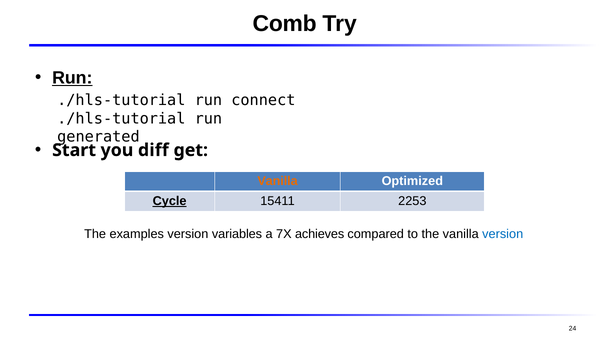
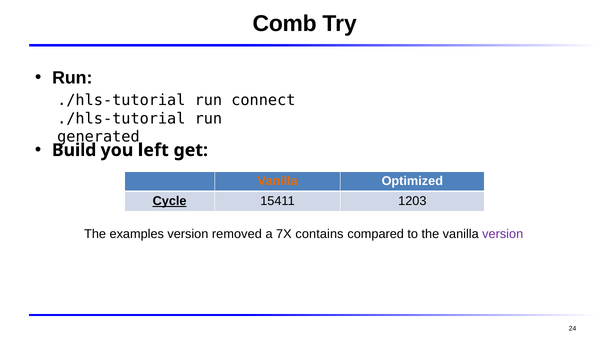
Run underline: present -> none (72, 78)
Start: Start -> Build (74, 150)
diff: diff -> left (153, 150)
2253: 2253 -> 1203 (412, 201)
variables: variables -> removed (237, 234)
achieves: achieves -> contains (319, 234)
version colour: blue -> purple (503, 234)
